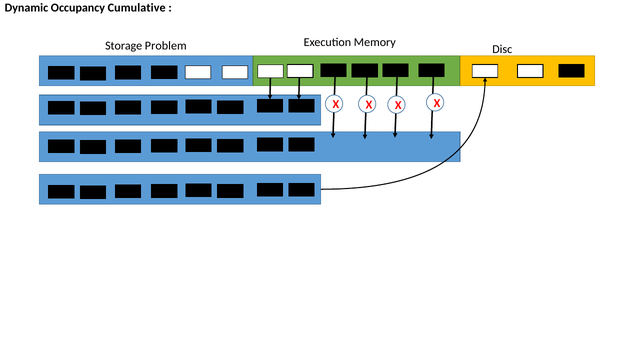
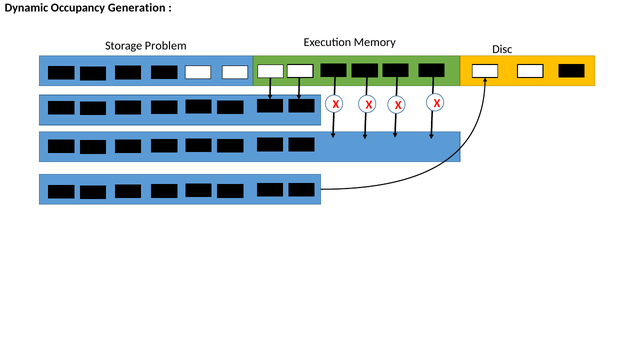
Cumulative: Cumulative -> Generation (137, 8)
